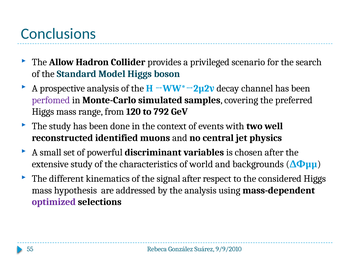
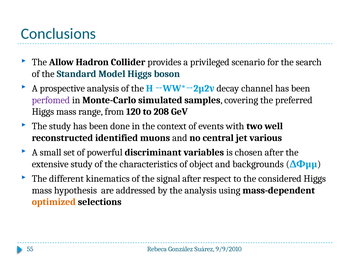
792: 792 -> 208 (161, 112)
physics: physics -> various (266, 138)
world: world -> object (201, 164)
optimized colour: purple -> orange (54, 202)
